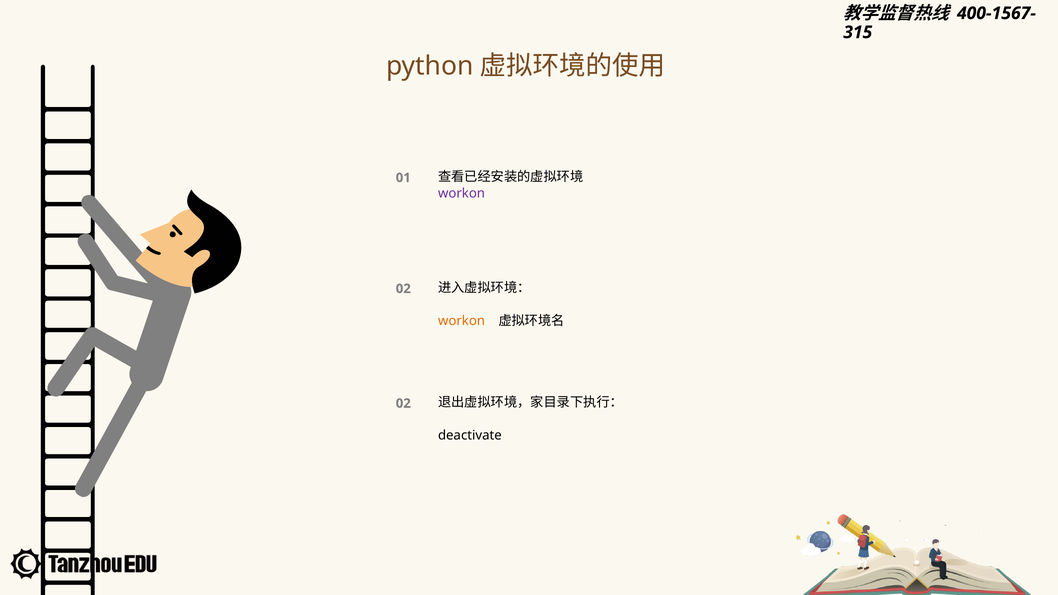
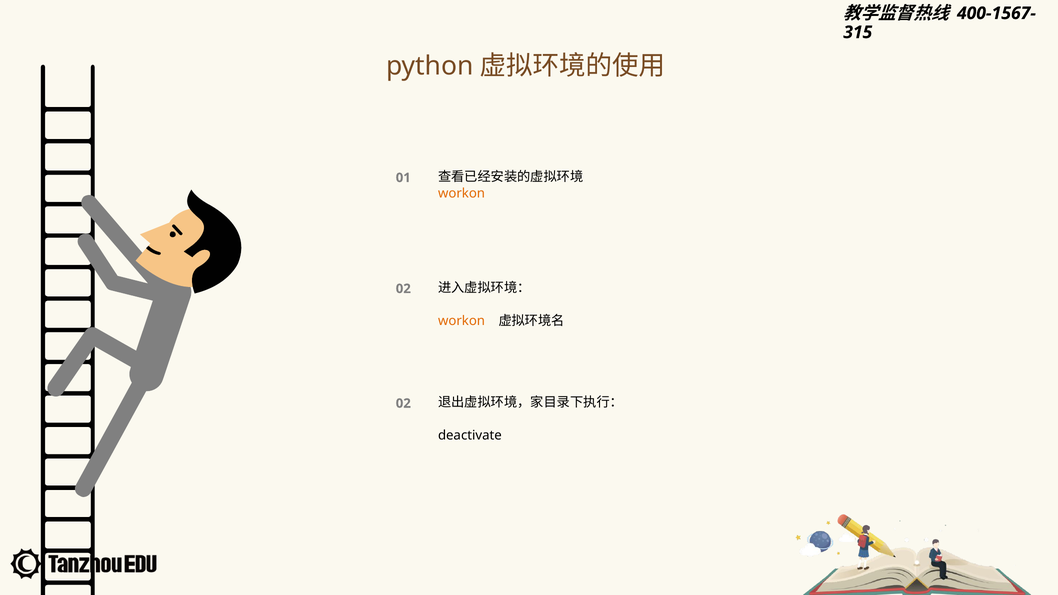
workon colour: purple -> orange (462, 193)
